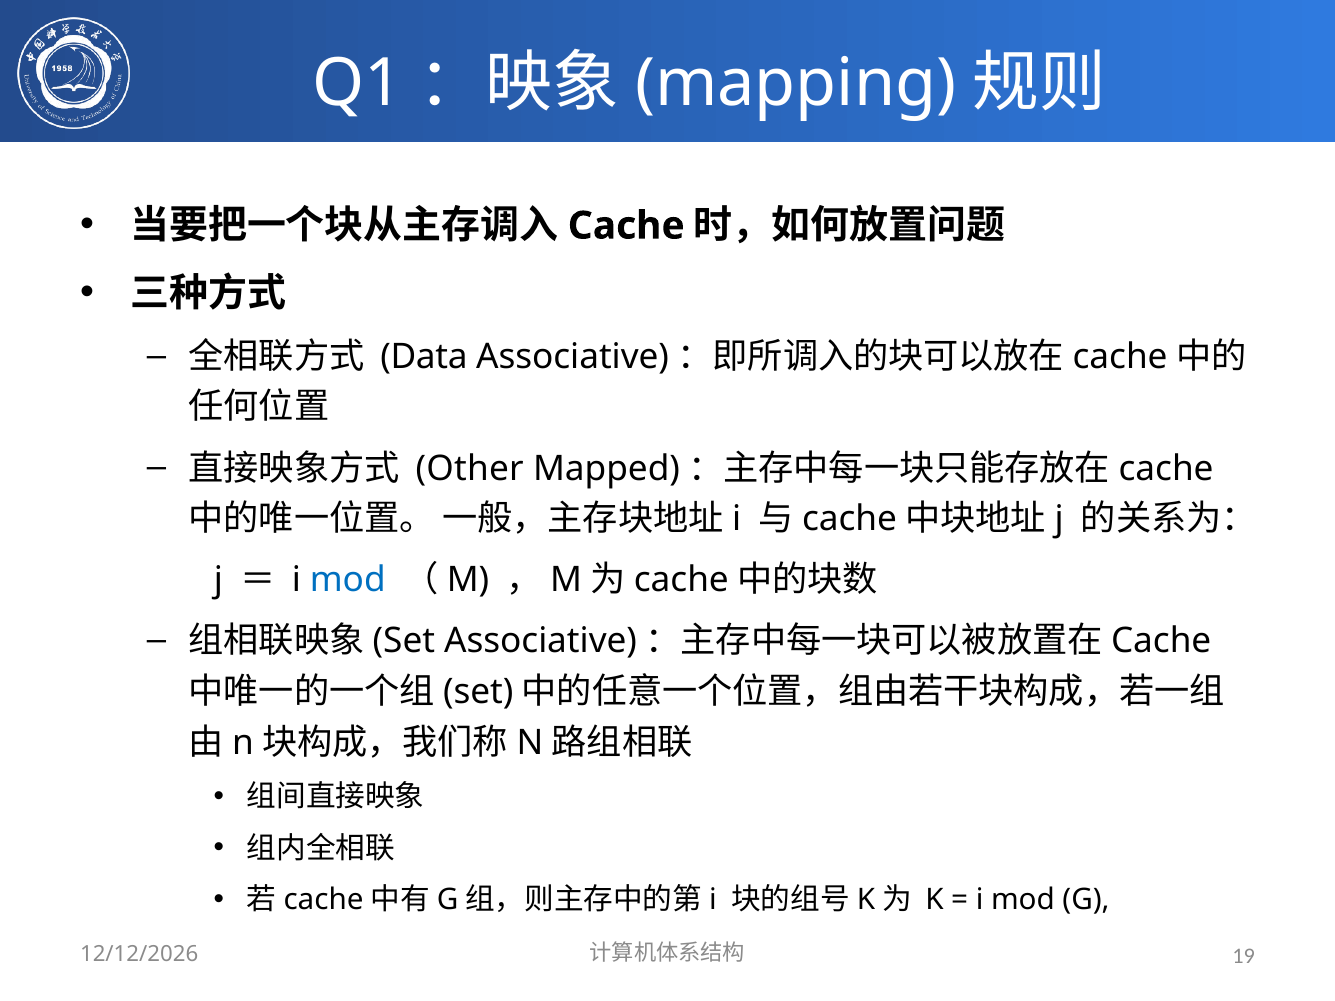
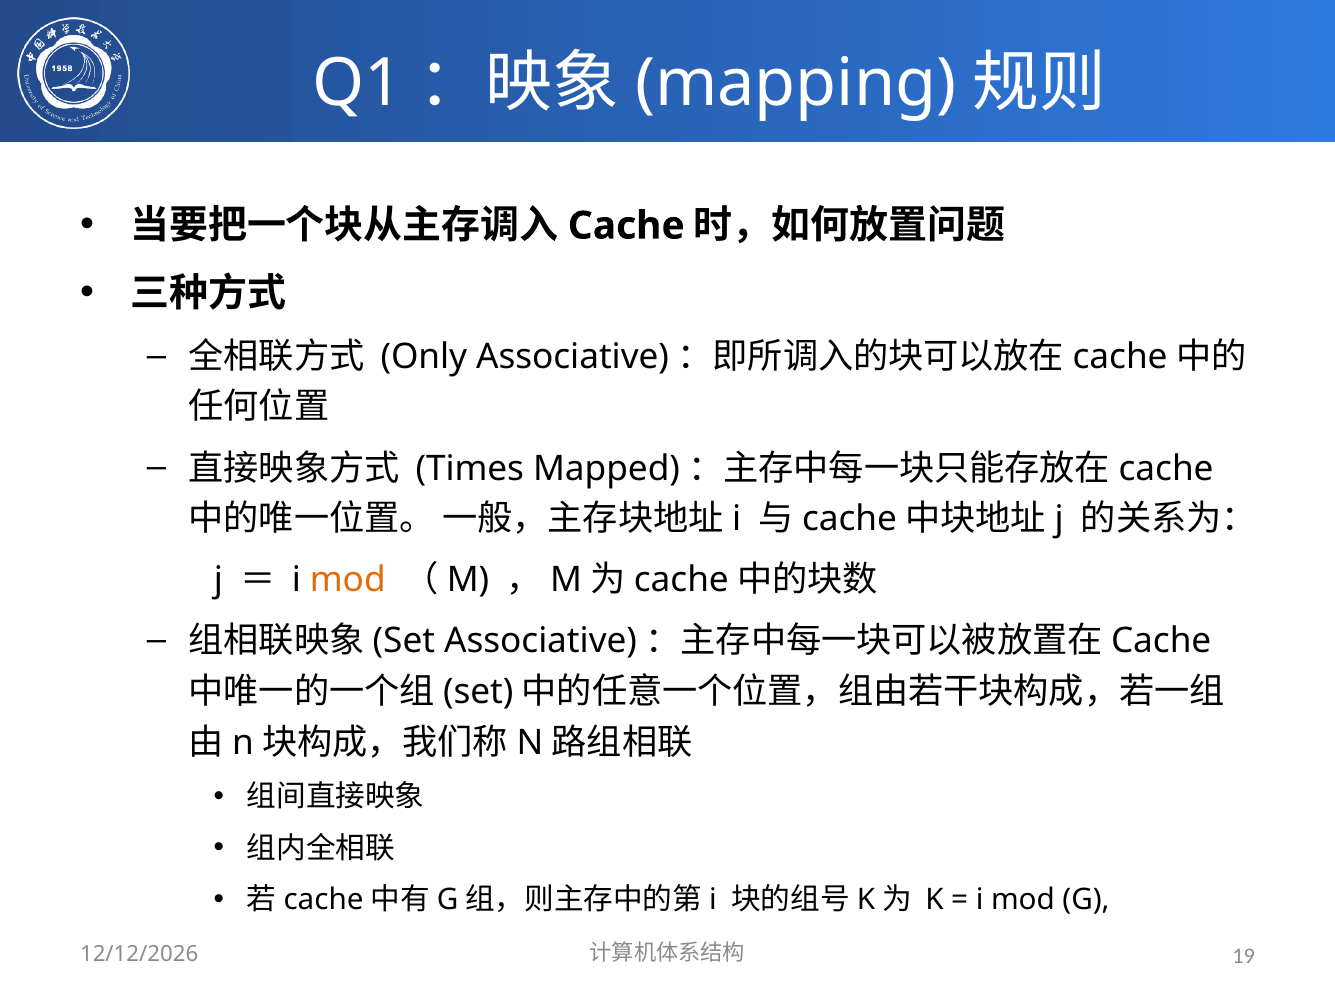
Data: Data -> Only (424, 357)
Other: Other -> Times (470, 469)
mod colour: blue -> orange (348, 580)
